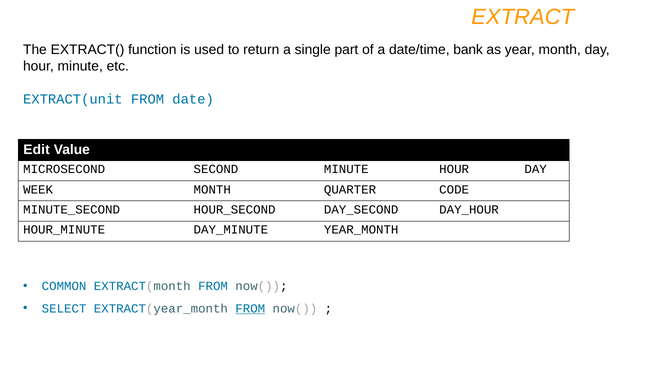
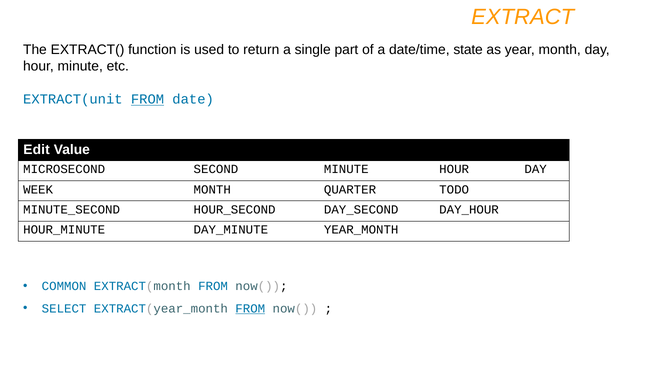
bank: bank -> state (468, 50)
FROM underline: none -> present (147, 99)
CODE: CODE -> TODO (454, 190)
